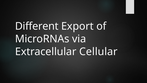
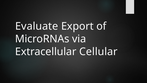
Different: Different -> Evaluate (37, 26)
